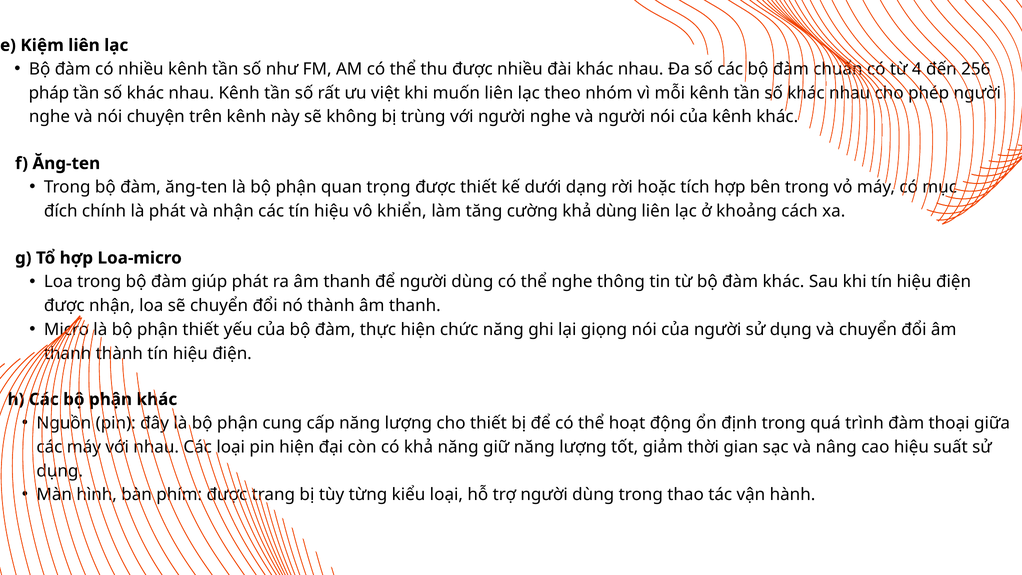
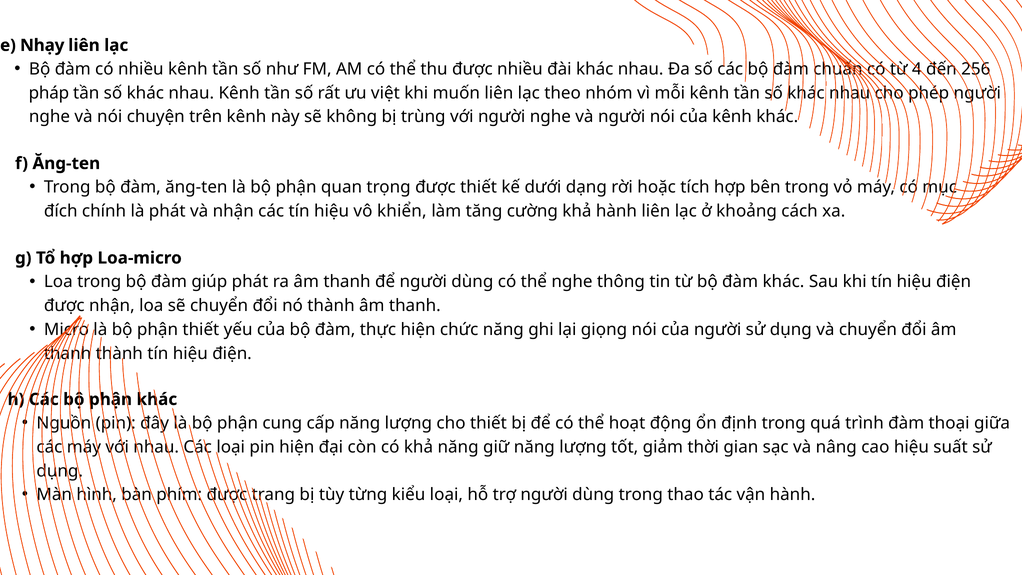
Kiệm: Kiệm -> Nhạy (42, 45)
khả dùng: dùng -> hành (616, 211)
